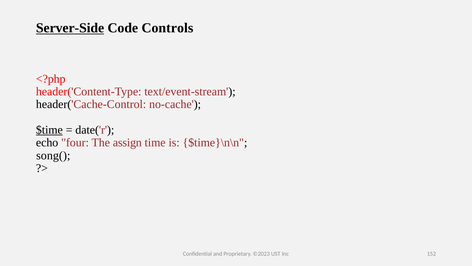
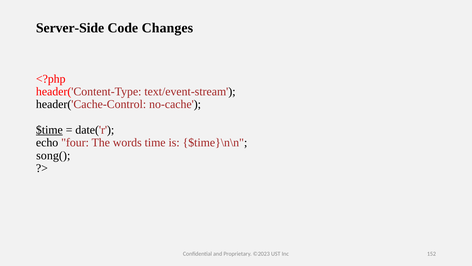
Server-Side underline: present -> none (70, 28)
Controls: Controls -> Changes (167, 28)
assign: assign -> words (127, 142)
